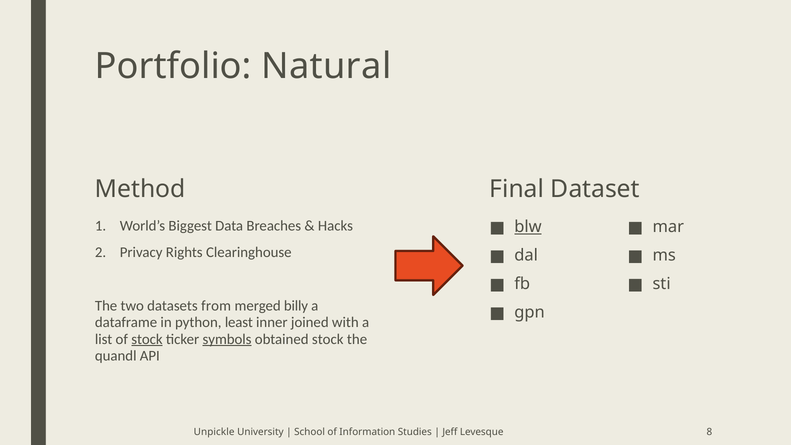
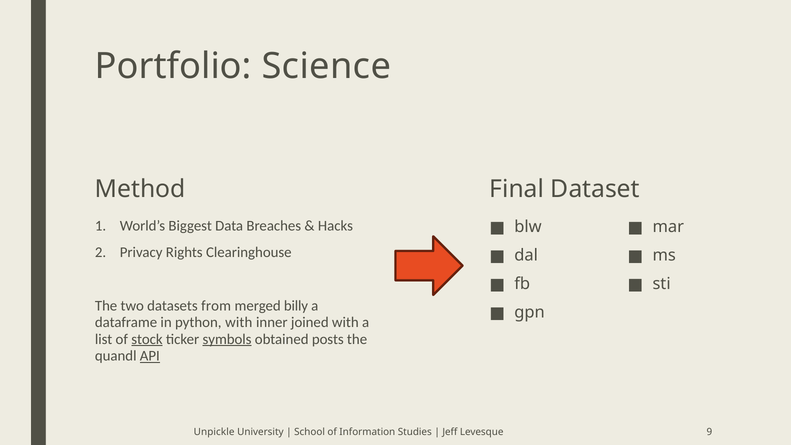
Natural: Natural -> Science (326, 66)
blw underline: present -> none (528, 227)
python least: least -> with (239, 322)
obtained stock: stock -> posts (328, 339)
API underline: none -> present (150, 356)
8: 8 -> 9 (709, 432)
